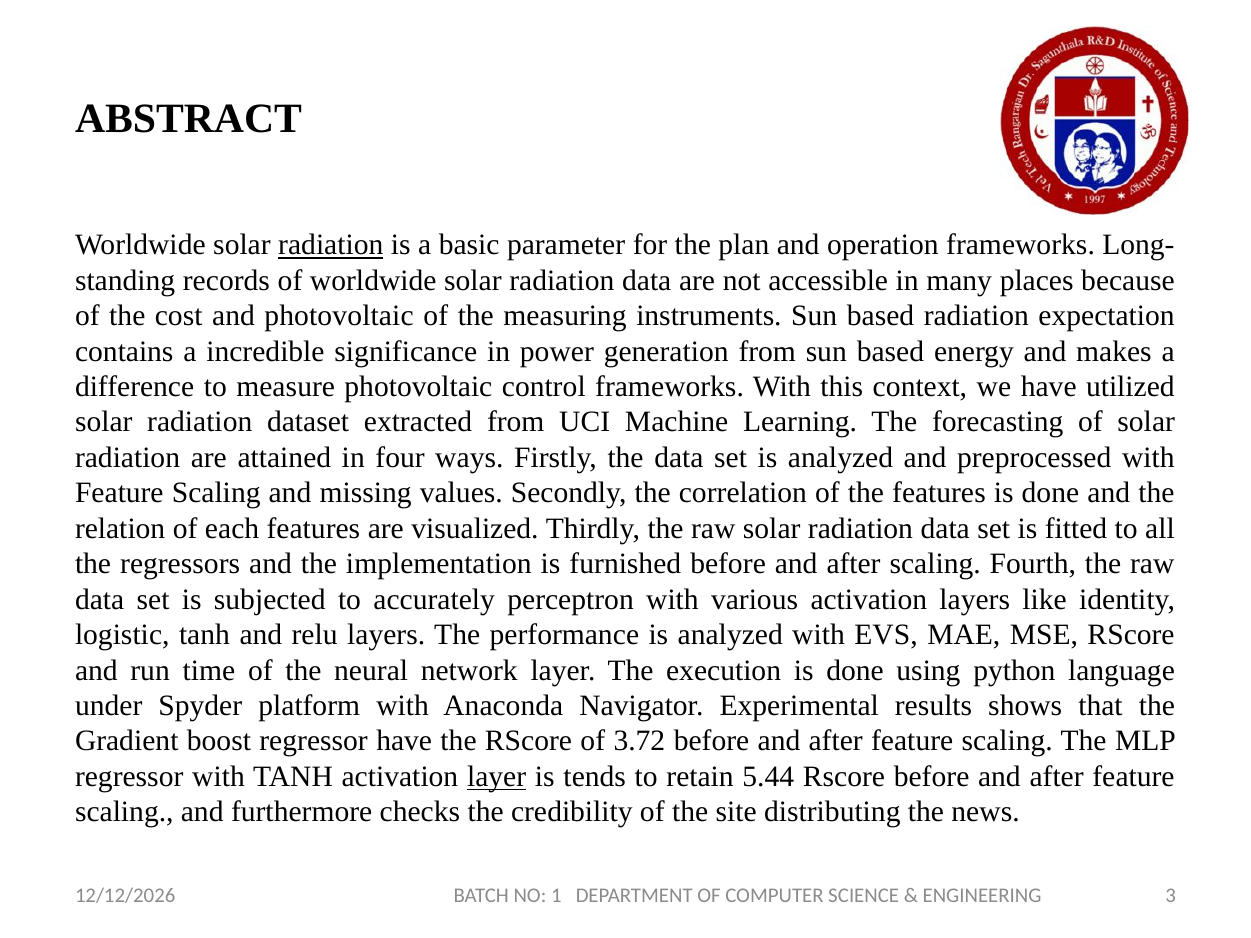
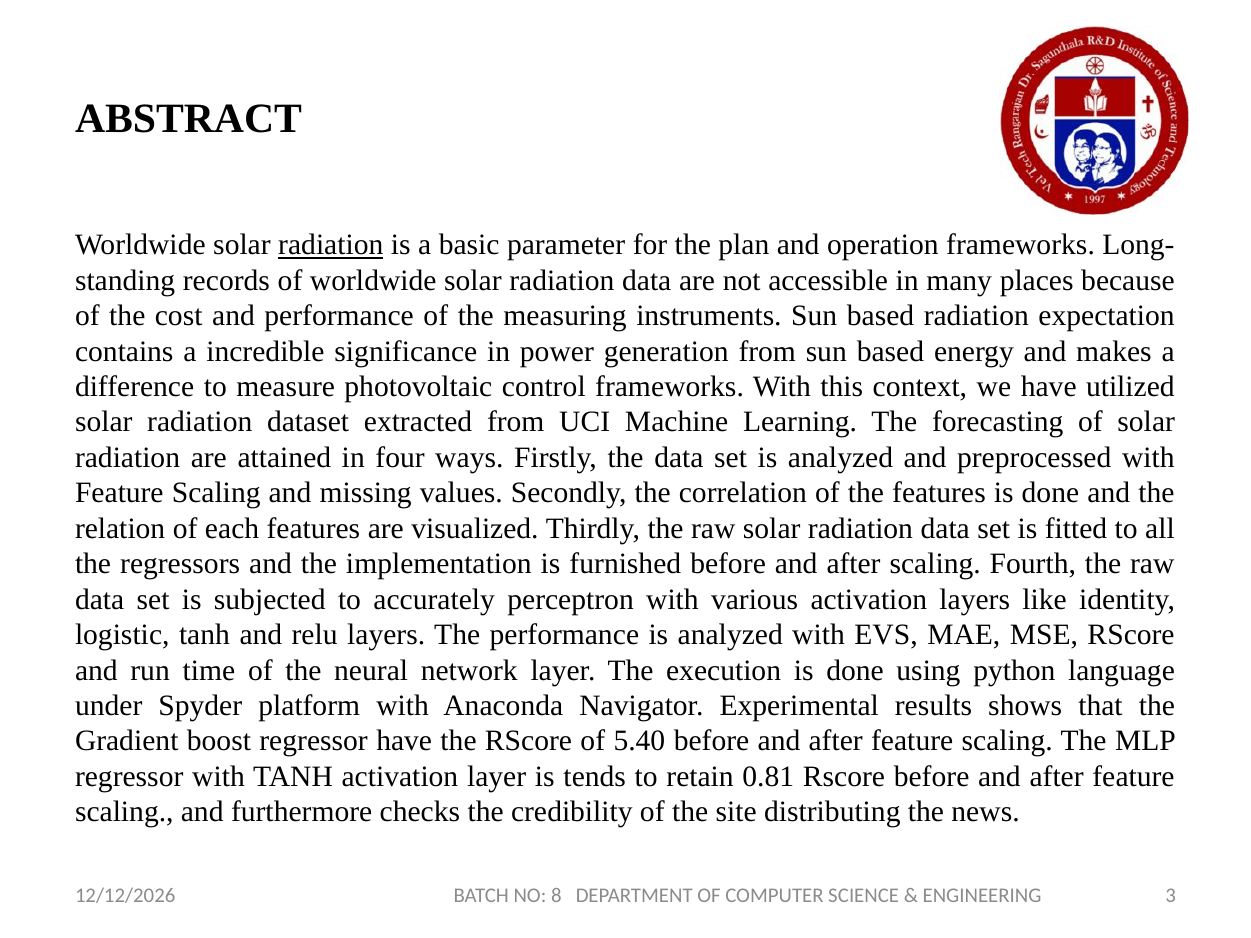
and photovoltaic: photovoltaic -> performance (339, 316)
3.72: 3.72 -> 5.40 (639, 741)
layer underline: present -> none (497, 777)
5.44: 5.44 -> 0.81 (768, 777)
1: 1 -> 8 (556, 896)
